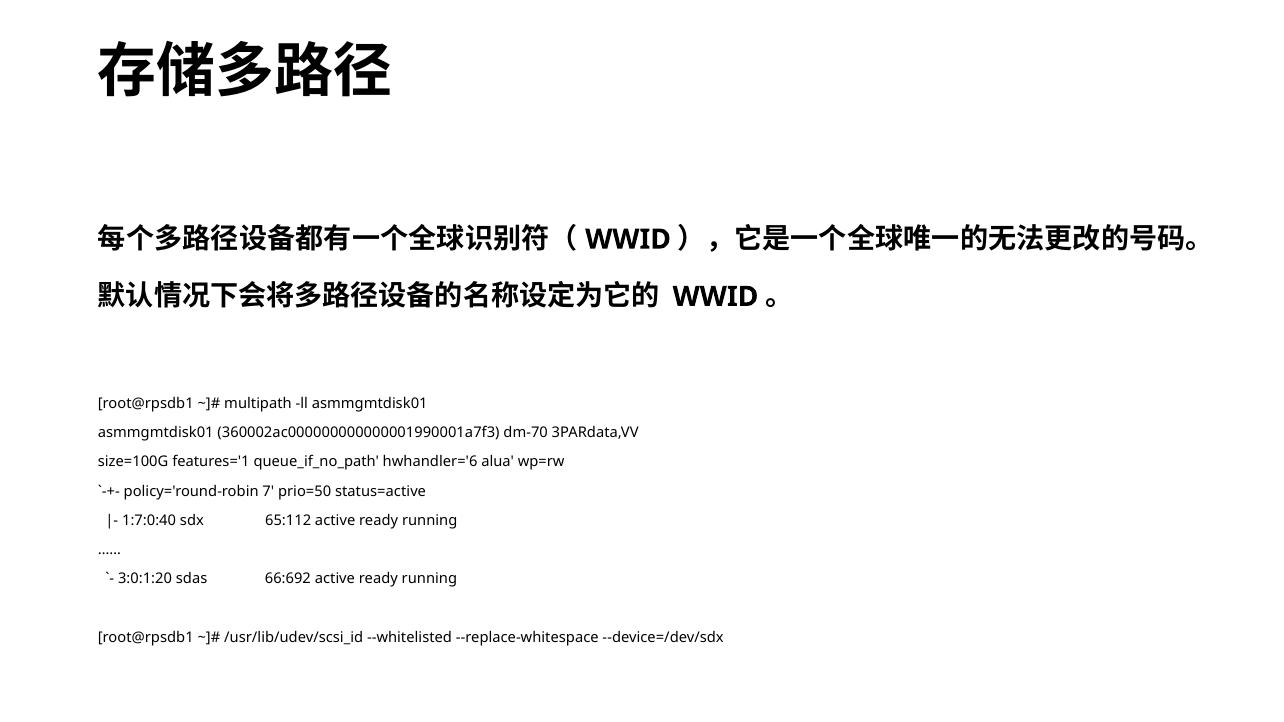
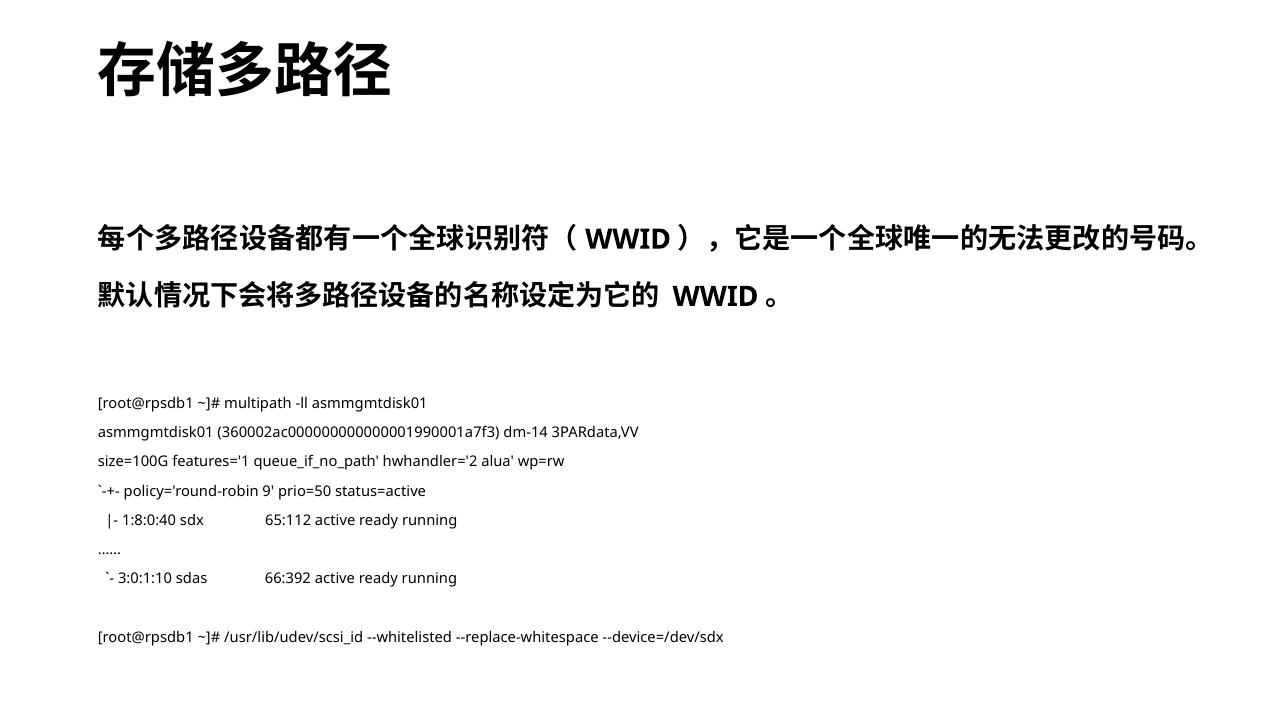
dm-70: dm-70 -> dm-14 (526, 433)
hwhandler='6: hwhandler='6 -> hwhandler='2 (430, 462)
7: 7 -> 9 (268, 491)
1:7:0:40: 1:7:0:40 -> 1:8:0:40 (149, 521)
3:0:1:20: 3:0:1:20 -> 3:0:1:10 (145, 579)
66:692: 66:692 -> 66:392 (288, 579)
